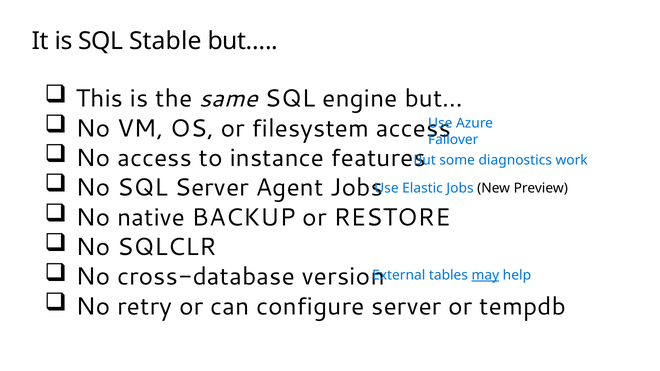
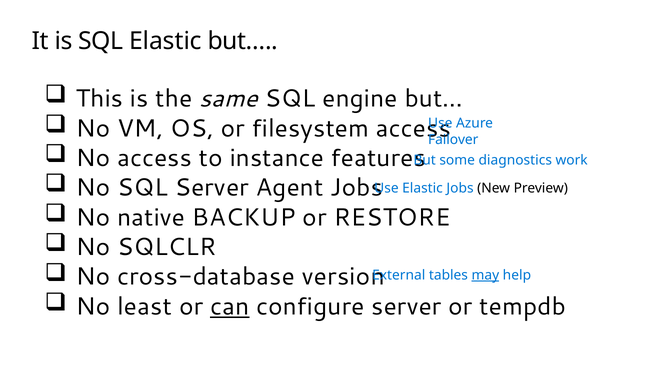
SQL Stable: Stable -> Elastic (165, 41)
retry: retry -> least (145, 307)
can underline: none -> present (230, 307)
